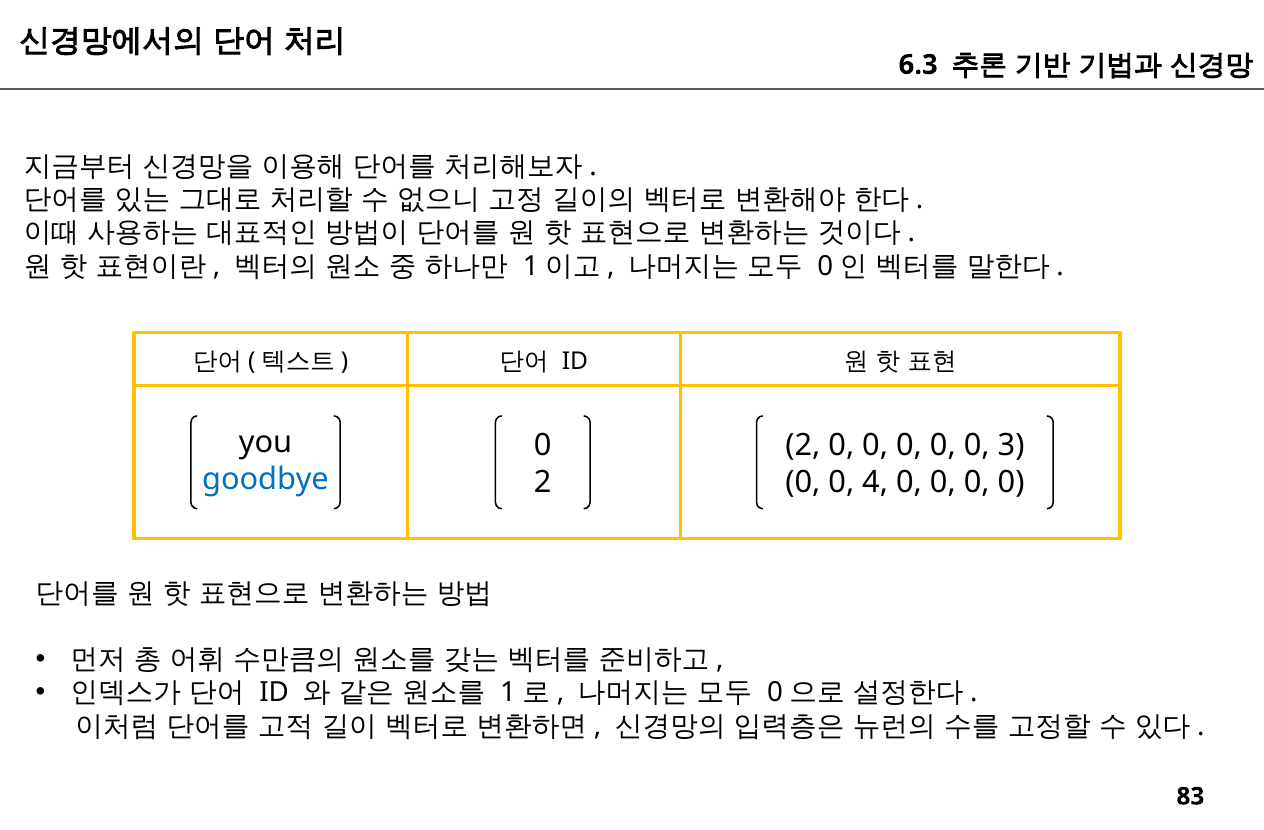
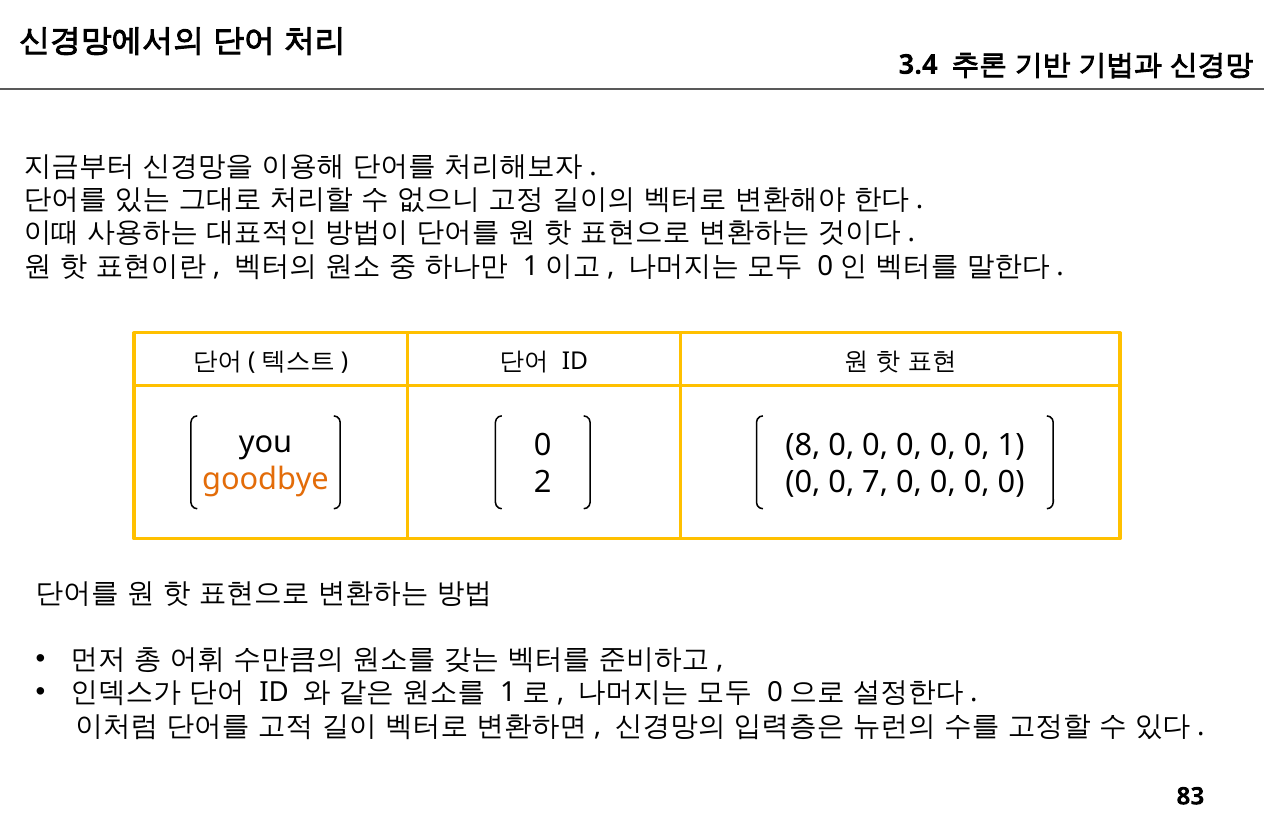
6.3: 6.3 -> 3.4 (918, 65)
2: 2 -> 8 (803, 446)
3: 3 -> 1 (1011, 446)
goodbye colour: blue -> orange (266, 479)
4: 4 -> 7 (875, 483)
